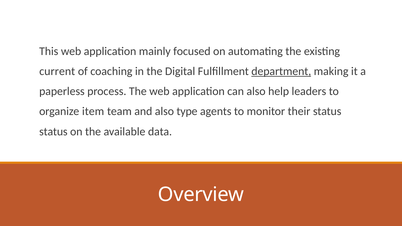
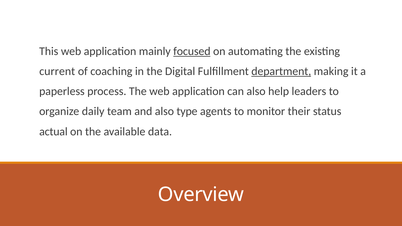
focused underline: none -> present (192, 51)
item: item -> daily (93, 112)
status: status -> actual (53, 132)
